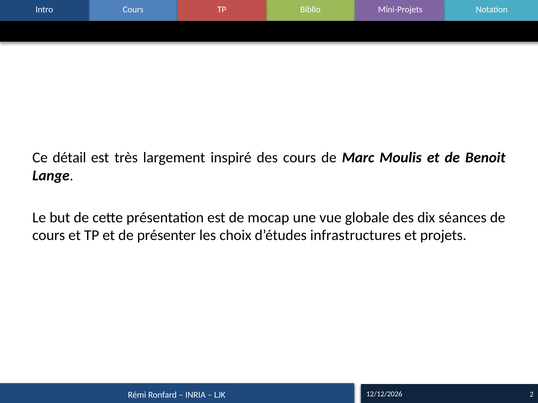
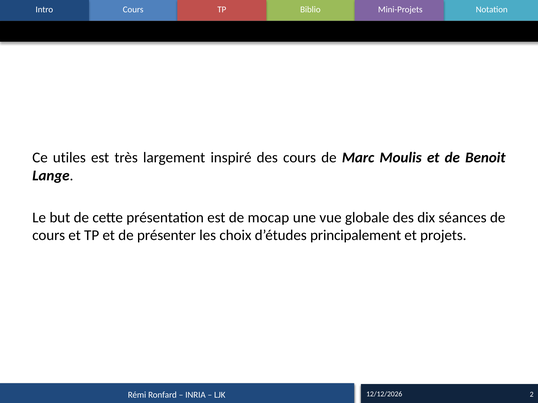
détail: détail -> utiles (69, 158)
infrastructures: infrastructures -> principalement (356, 236)
